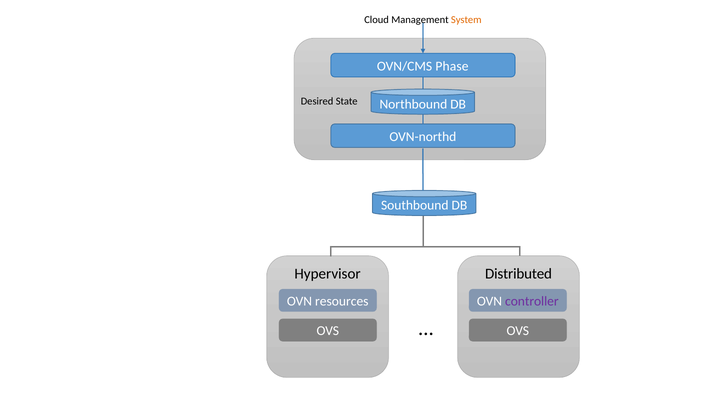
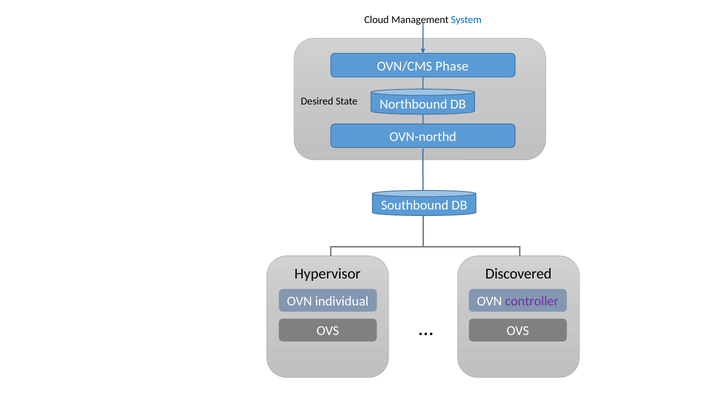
System colour: orange -> blue (466, 20)
Distributed: Distributed -> Discovered (519, 274)
resources: resources -> individual (342, 302)
